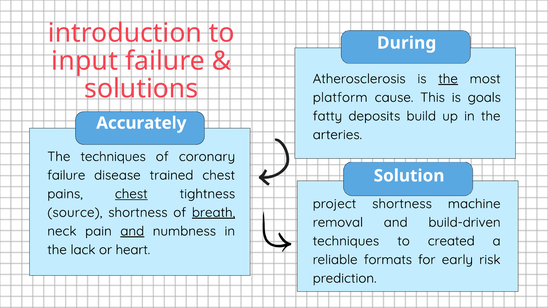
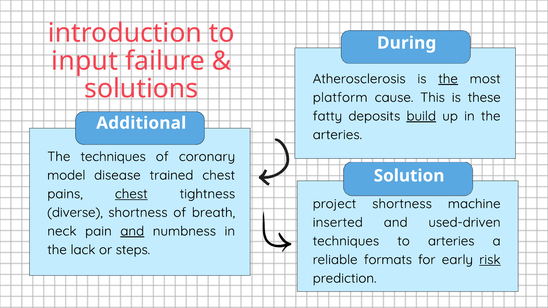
goals: goals -> these (484, 98)
build underline: none -> present (421, 116)
Accurately: Accurately -> Additional (141, 123)
failure: failure -> model (66, 175)
source: source -> diverse (75, 213)
breath underline: present -> none (214, 213)
removal: removal -> inserted (338, 223)
build-driven: build-driven -> used-driven (464, 223)
to created: created -> arteries (451, 241)
heart: heart -> steps (133, 250)
risk underline: none -> present (490, 260)
